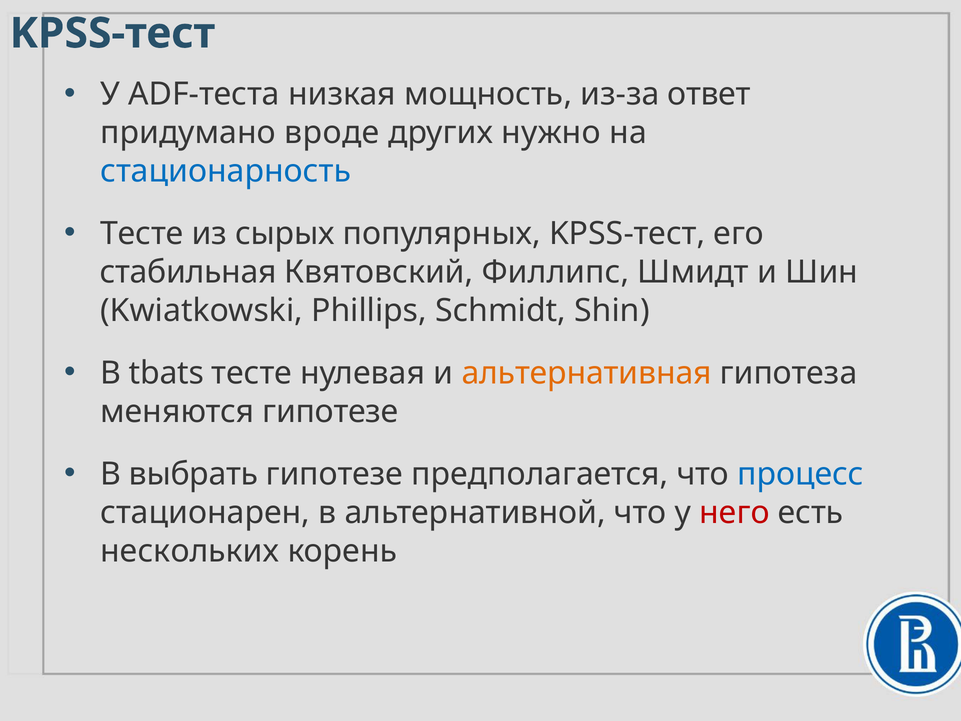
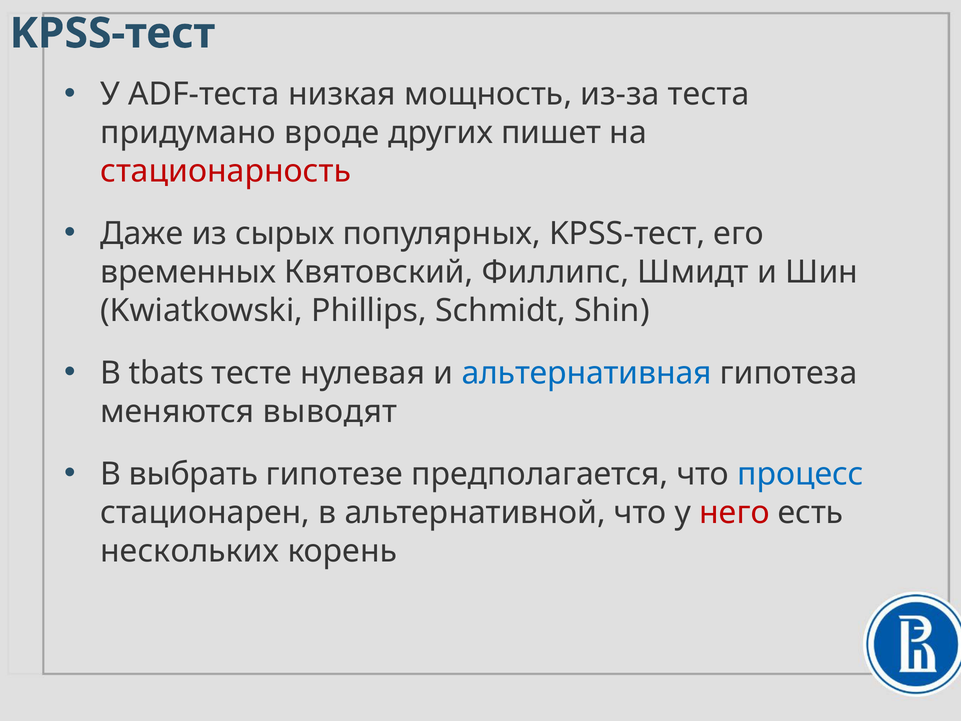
ответ: ответ -> теста (709, 94)
нужно: нужно -> пишет (551, 133)
стационарность colour: blue -> red (226, 171)
Тесте: Тесте -> Даже (142, 234)
стабильная: стабильная -> временных (188, 272)
альтернативная colour: orange -> blue (587, 373)
меняются гипотезе: гипотезе -> выводят (330, 411)
